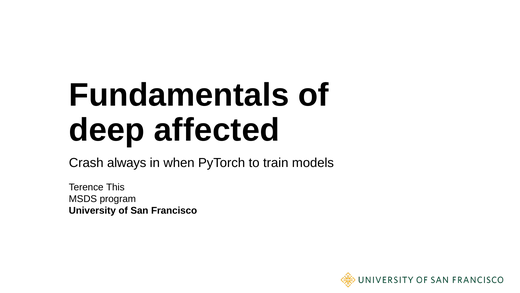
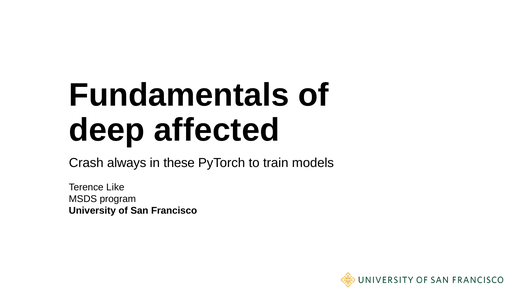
when: when -> these (179, 163)
This: This -> Like (115, 187)
